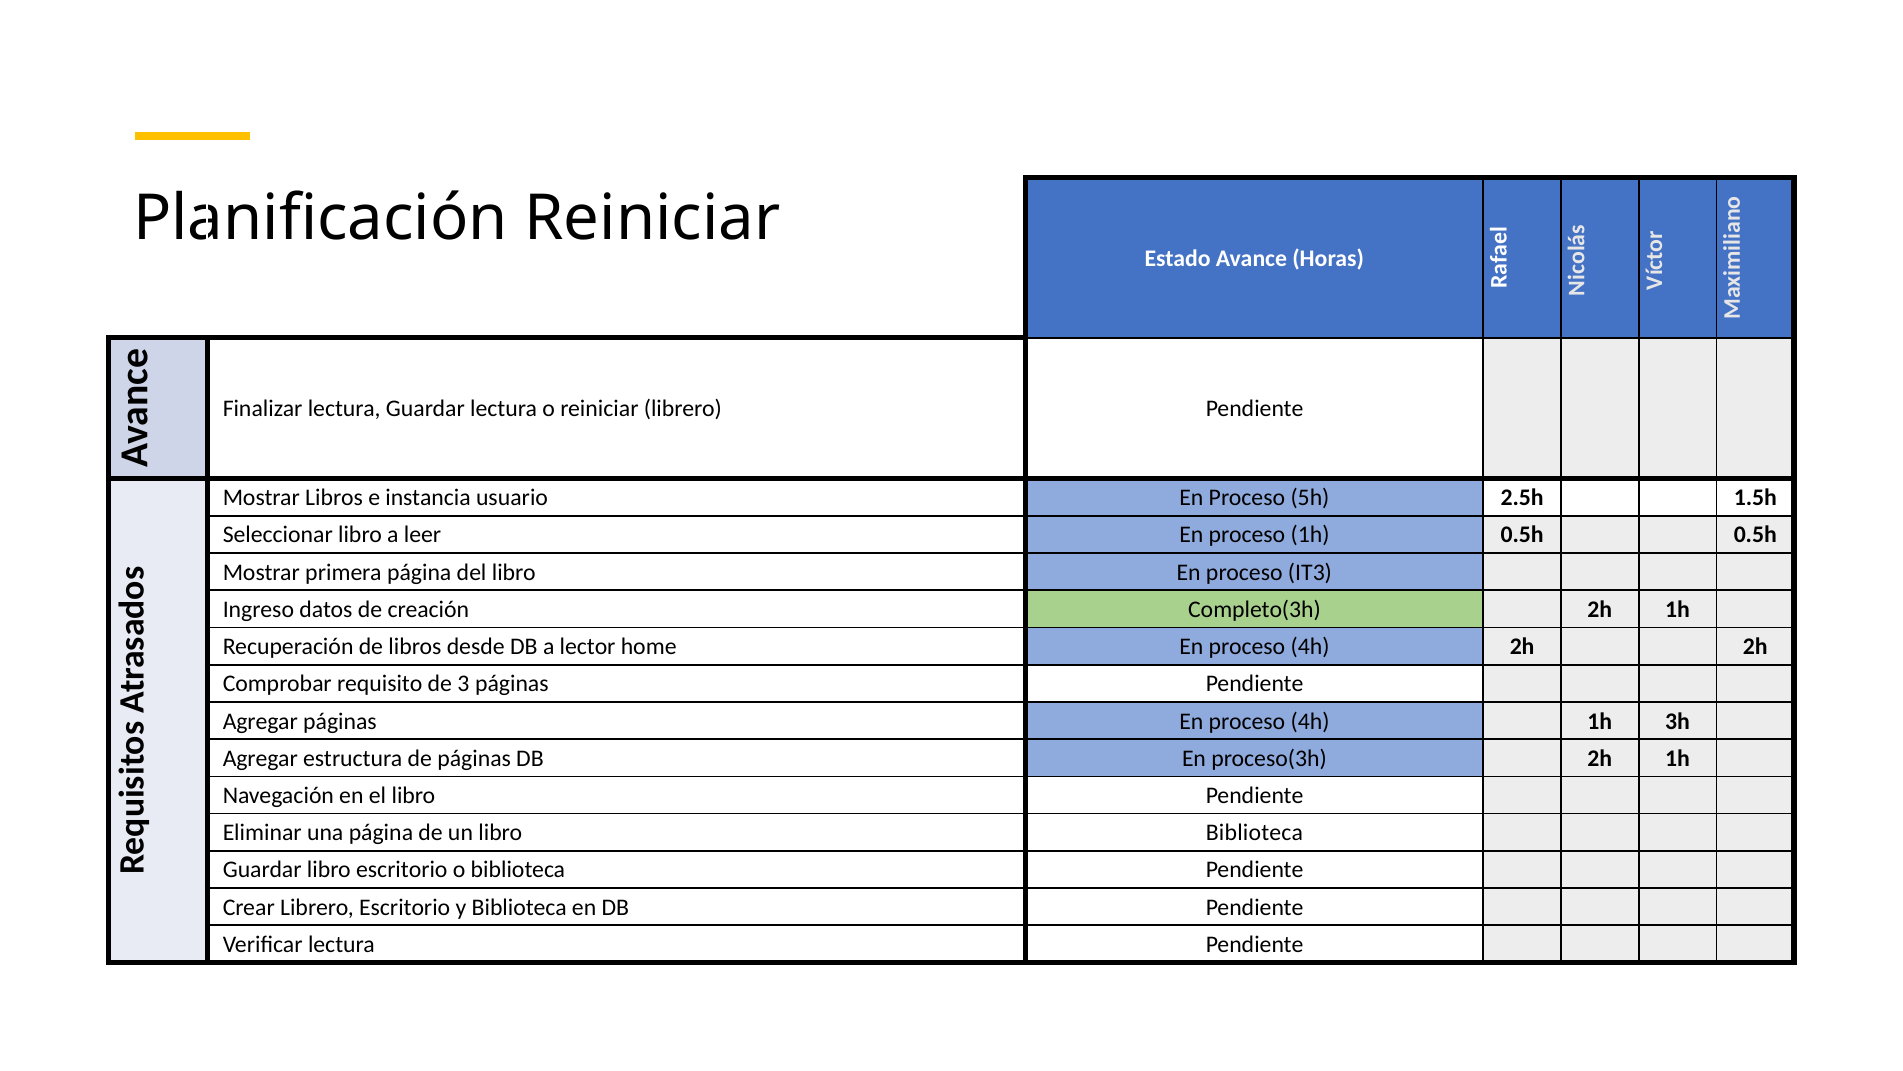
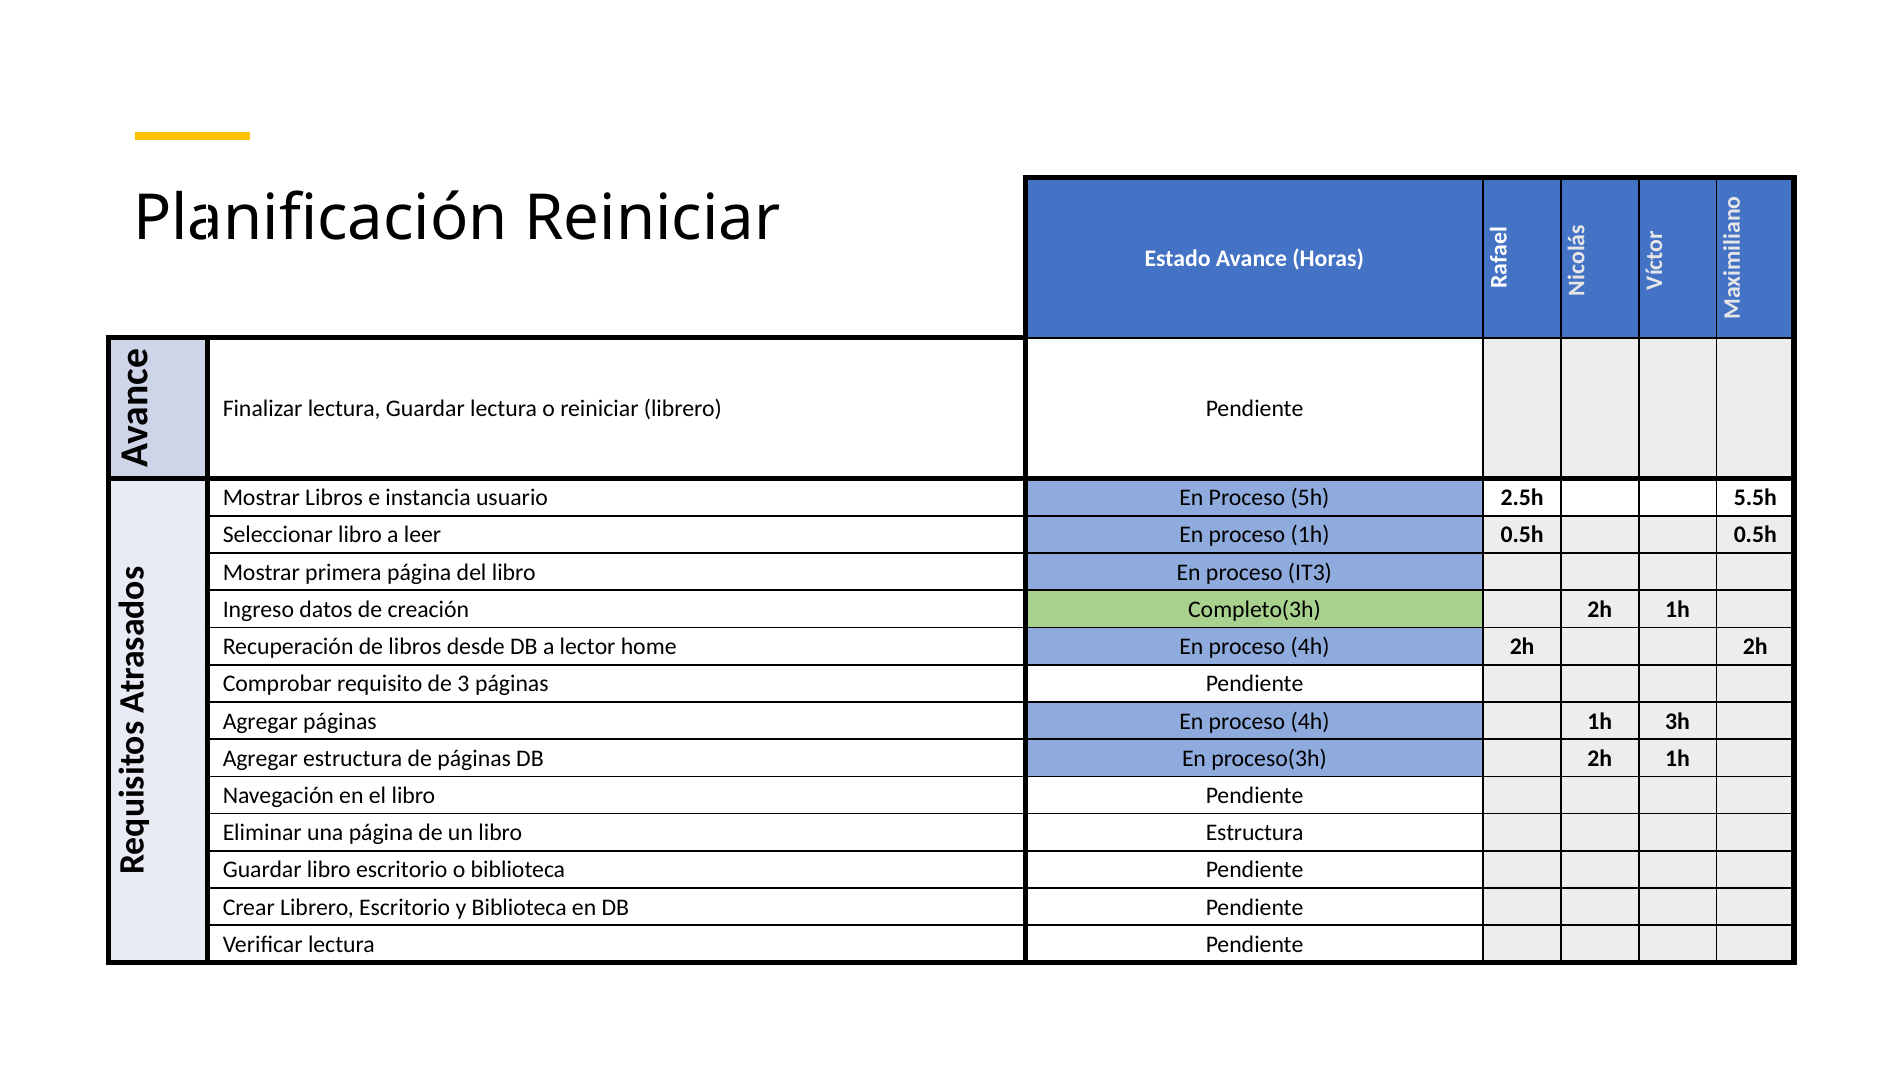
1.5h: 1.5h -> 5.5h (1755, 498)
libro Biblioteca: Biblioteca -> Estructura (1255, 832)
